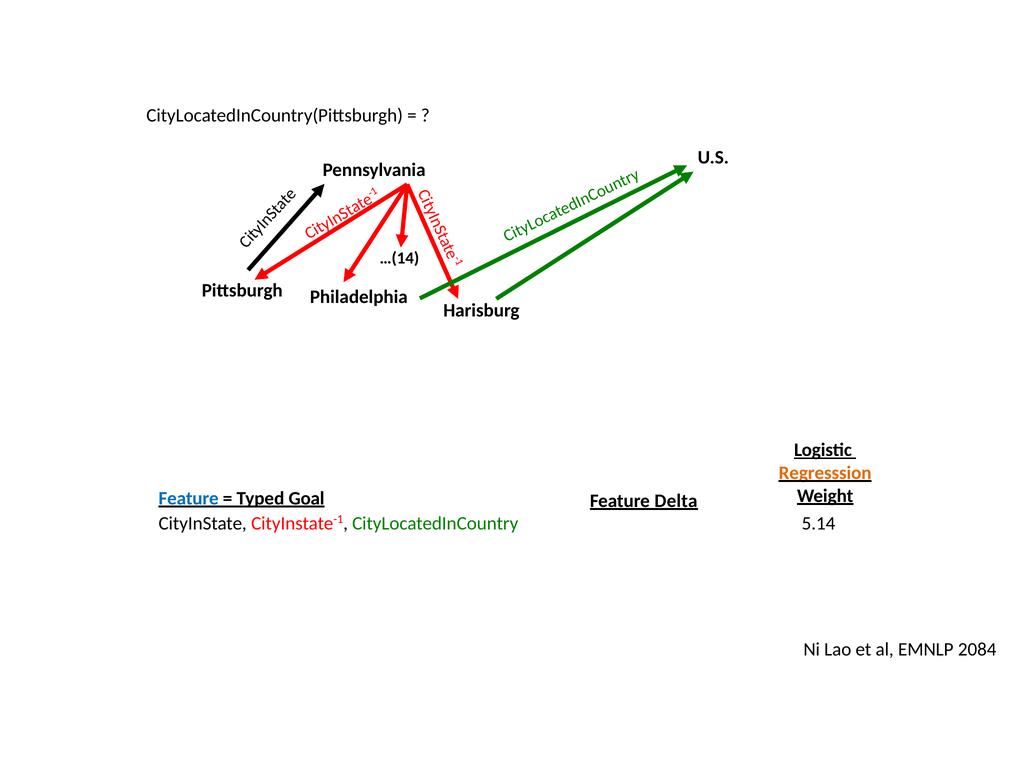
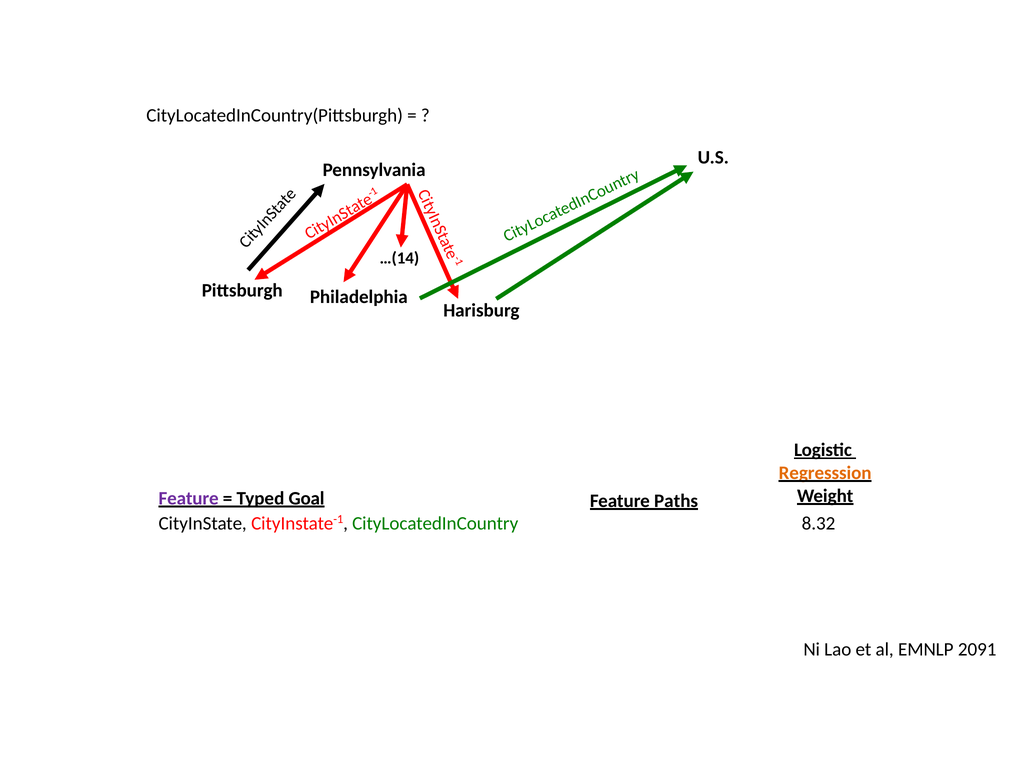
Feature colour: blue -> purple (189, 499)
Delta: Delta -> Paths (676, 501)
5.14: 5.14 -> 8.32 (818, 524)
2084: 2084 -> 2091 (977, 650)
